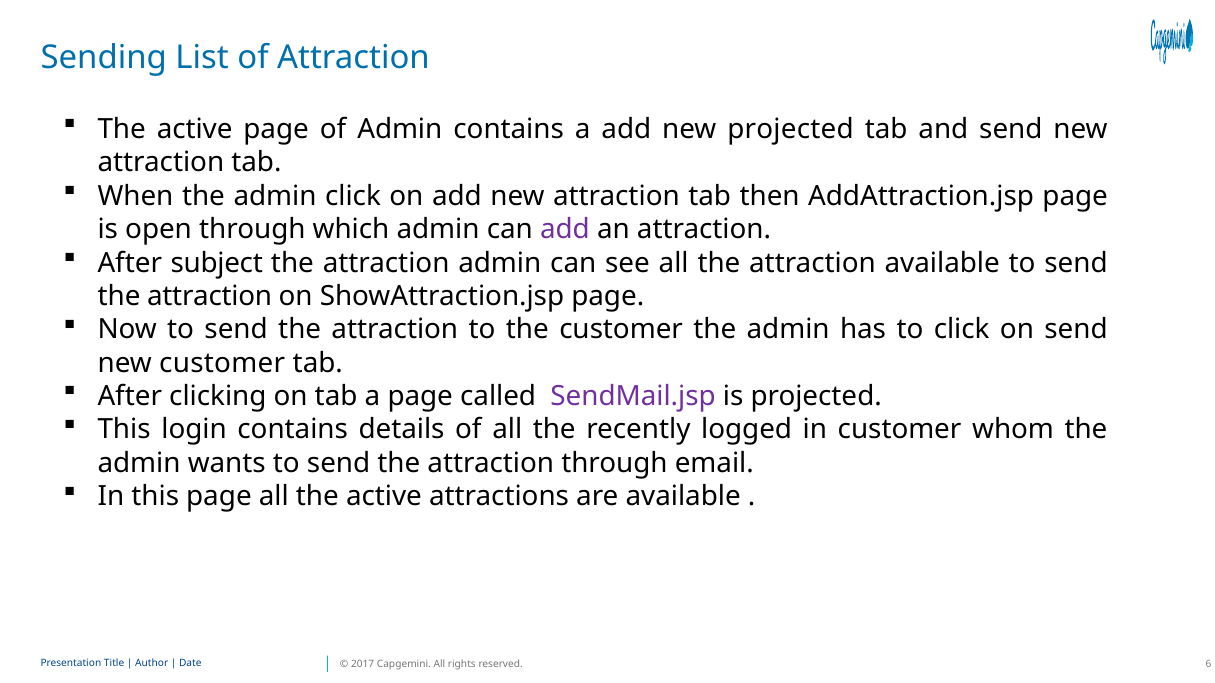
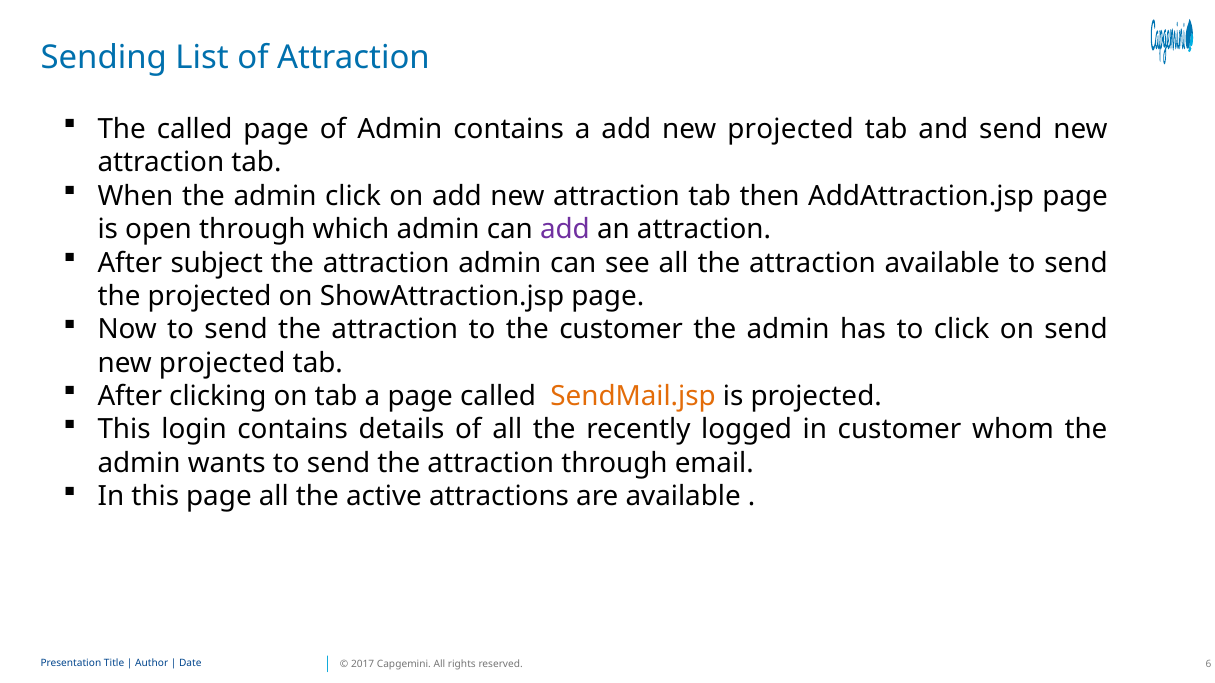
active: active -> called (195, 129)
attraction: attraction -> projected (210, 296)
customer: customer -> projected (222, 363)
SendMail.jsp colour: purple -> orange (633, 397)
